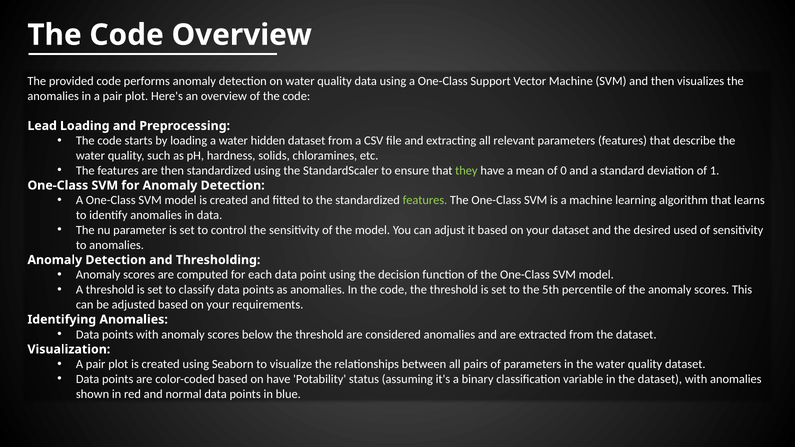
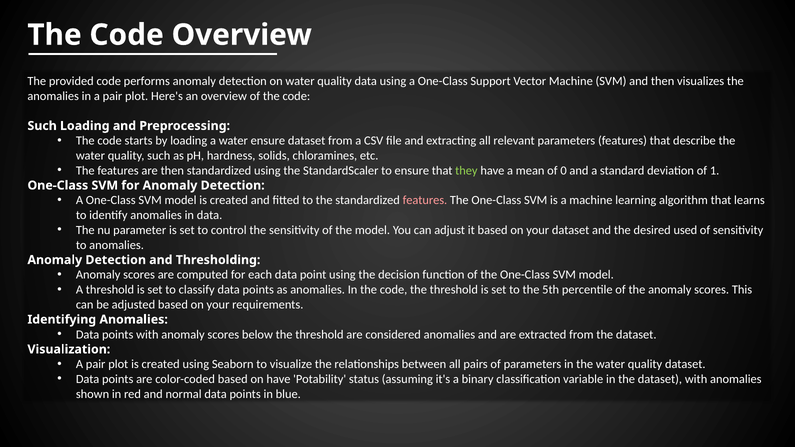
Lead: Lead -> Such (42, 126)
water hidden: hidden -> ensure (268, 141)
features colour: light green -> pink (425, 200)
